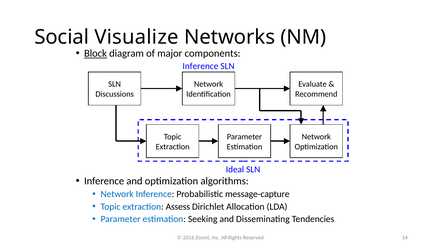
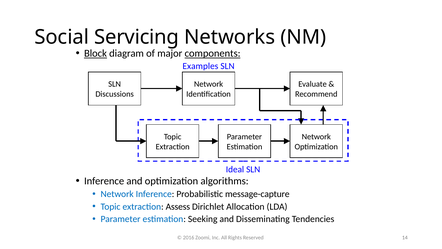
Visualize: Visualize -> Servicing (137, 37)
components underline: none -> present (213, 53)
Inference: Inference -> Examples (200, 66)
